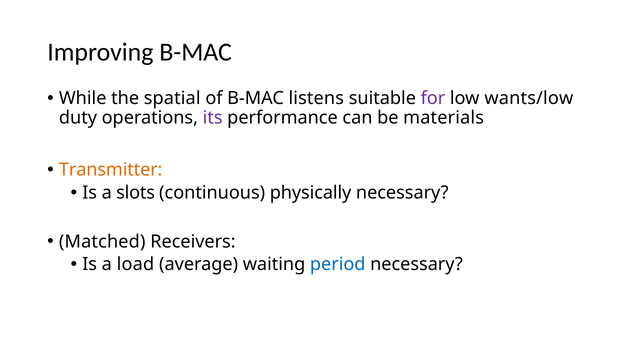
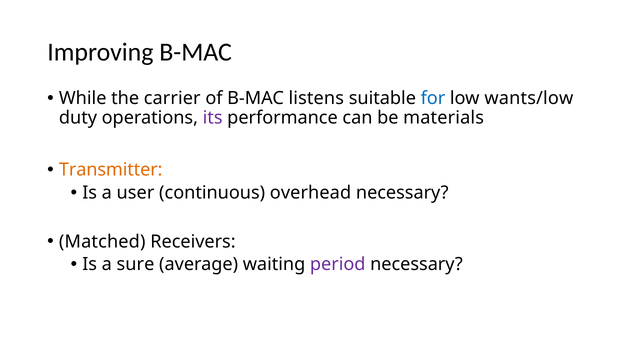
spatial: spatial -> carrier (172, 98)
for colour: purple -> blue (433, 98)
slots: slots -> user (135, 192)
physically: physically -> overhead (310, 192)
load: load -> sure (135, 264)
period colour: blue -> purple (338, 264)
